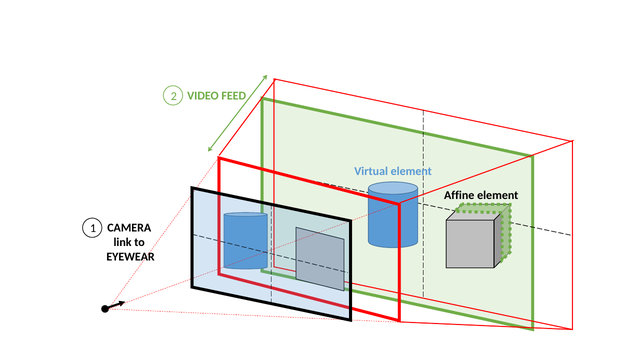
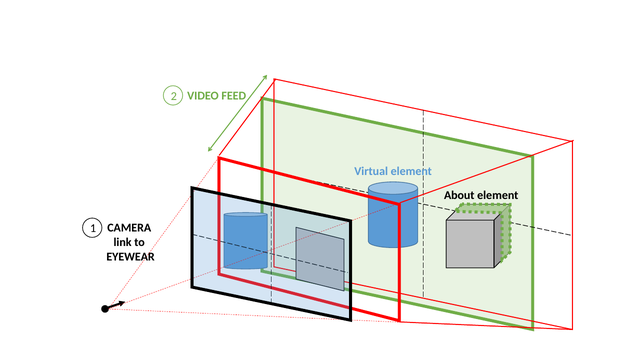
Affine: Affine -> About (459, 195)
